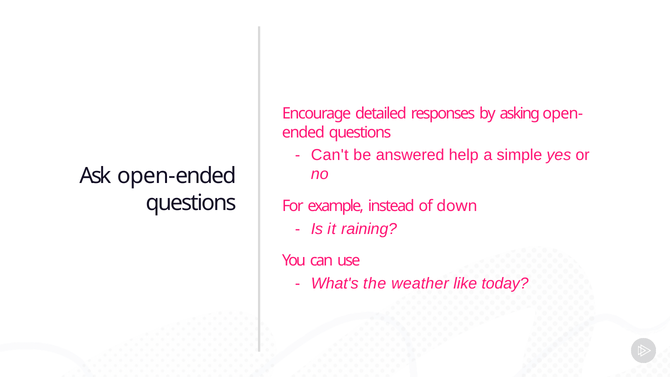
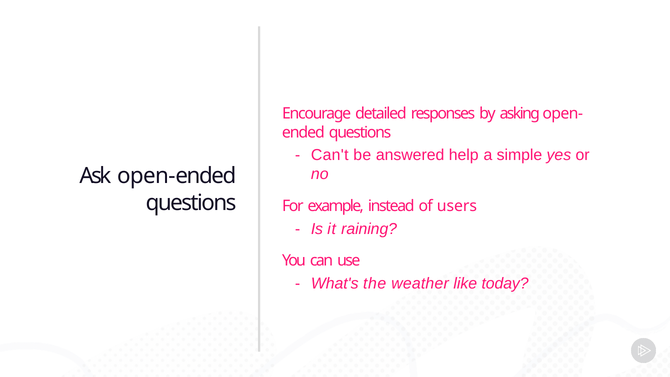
down: down -> users (457, 206)
